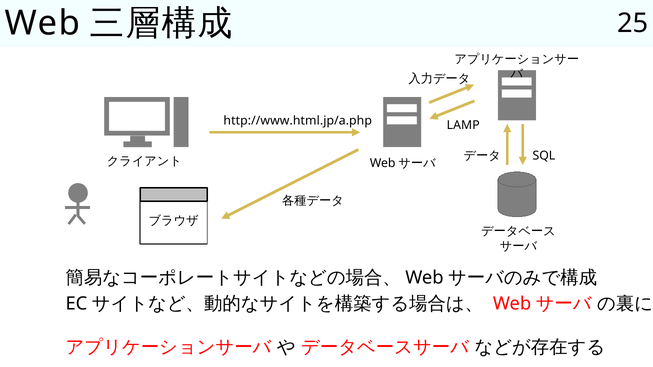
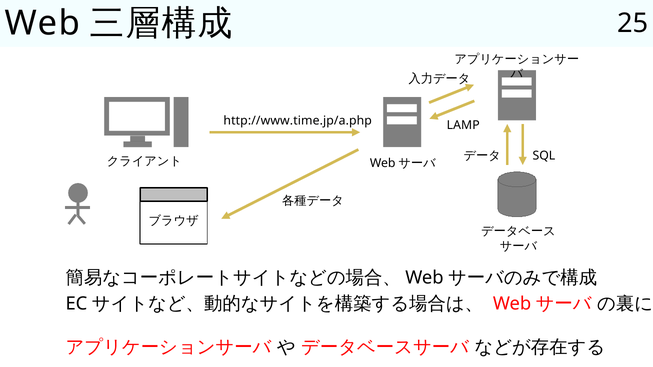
http://www.html.jp/a.php: http://www.html.jp/a.php -> http://www.time.jp/a.php (298, 121)
